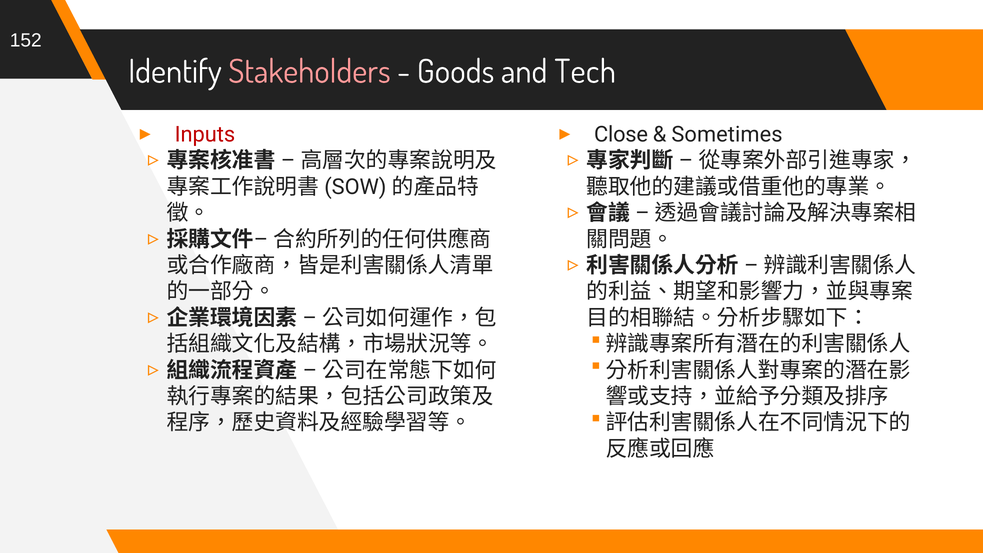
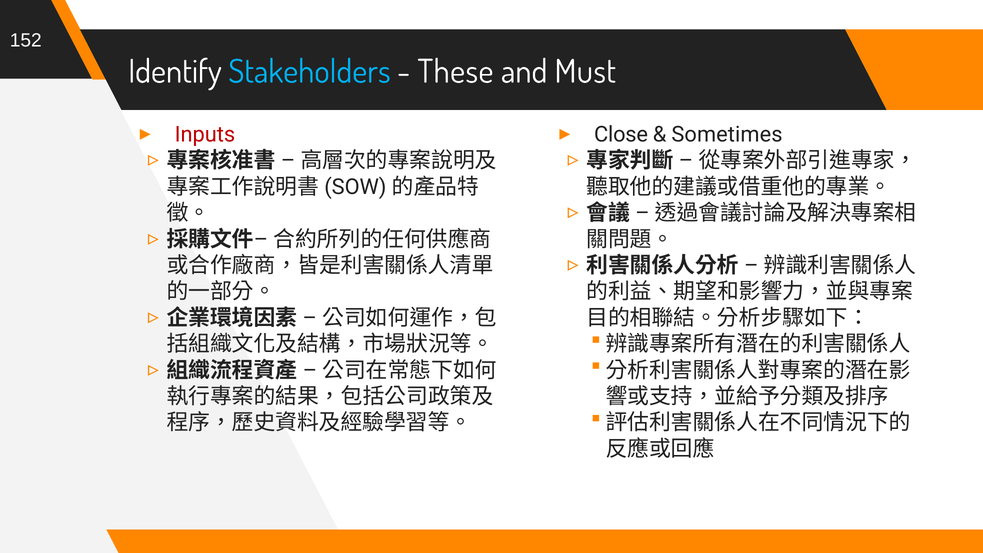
Stakeholders colour: pink -> light blue (309, 72)
Goods: Goods -> These (455, 72)
Tech: Tech -> Must (585, 72)
